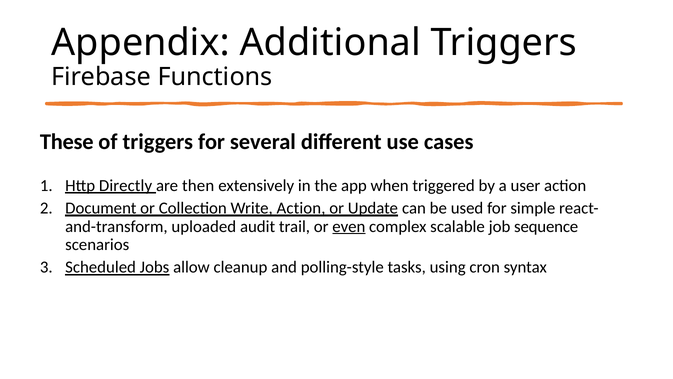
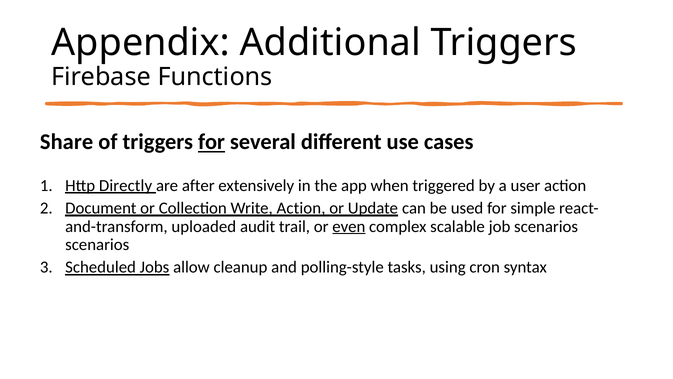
These: These -> Share (67, 142)
for underline: none -> present (211, 142)
then: then -> after (198, 185)
job sequence: sequence -> scenarios (546, 226)
